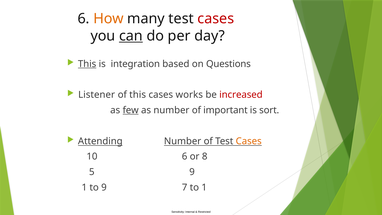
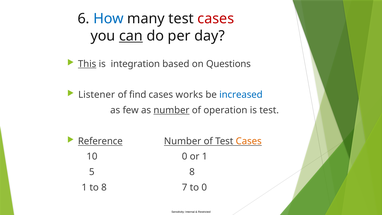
How colour: orange -> blue (108, 19)
of this: this -> find (138, 95)
increased colour: red -> blue (241, 95)
few underline: present -> none (131, 110)
number underline: none -> present (171, 110)
important: important -> operation (225, 110)
is sort: sort -> test (269, 110)
Attending: Attending -> Reference (100, 141)
10 6: 6 -> 0 (185, 156)
or 8: 8 -> 1 (205, 156)
5 9: 9 -> 8 (192, 172)
to 9: 9 -> 8 (104, 187)
to 1: 1 -> 0 (204, 187)
